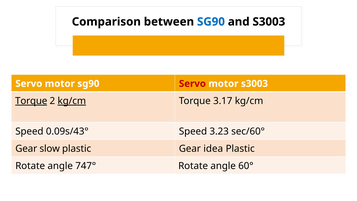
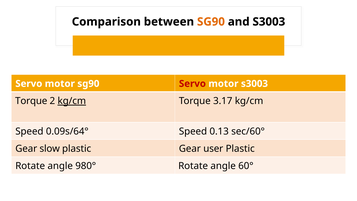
SG90 colour: blue -> orange (211, 22)
Torque underline: present -> none (31, 101)
0.09s/43°: 0.09s/43° -> 0.09s/64° (67, 131)
3.23: 3.23 -> 0.13 (219, 131)
idea: idea -> user (213, 149)
747°: 747° -> 980° (86, 166)
